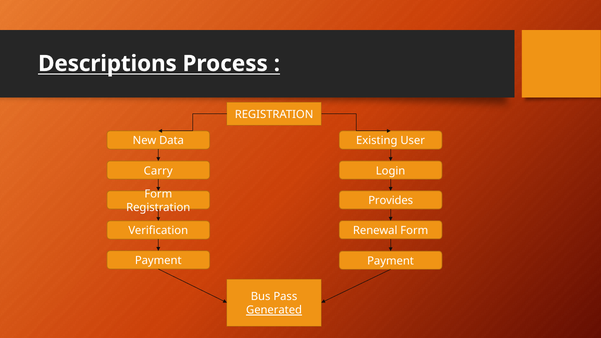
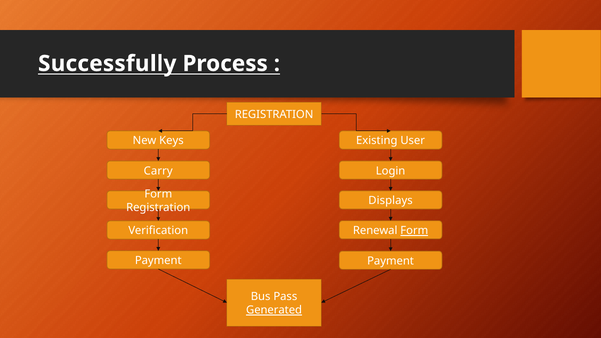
Descriptions: Descriptions -> Successfully (107, 64)
Data: Data -> Keys (171, 141)
Provides: Provides -> Displays (391, 201)
Form underline: none -> present (414, 231)
